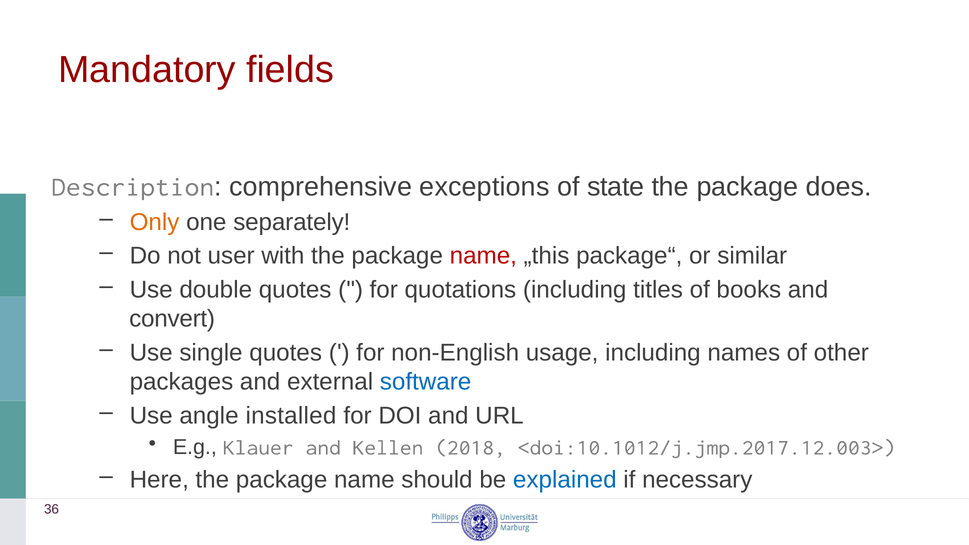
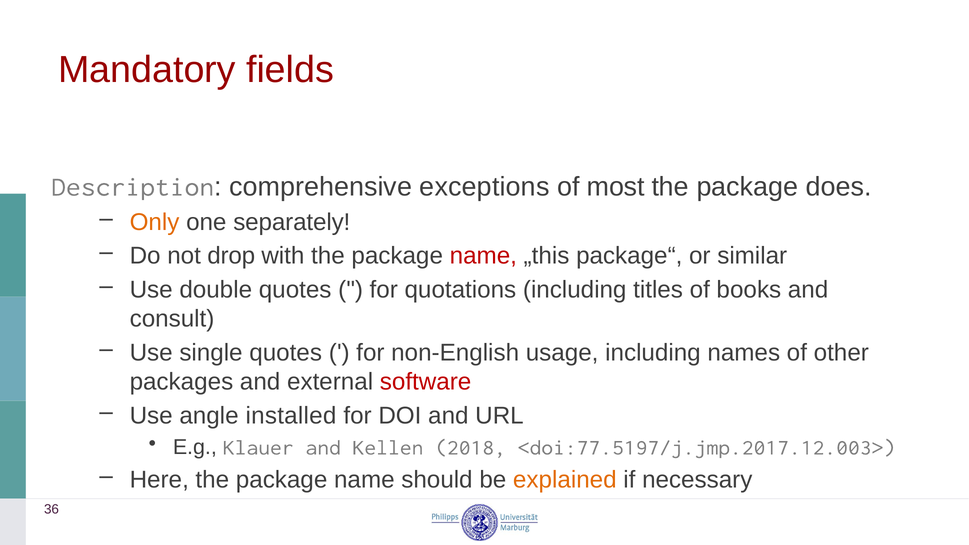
state: state -> most (616, 187)
user: user -> drop (231, 256)
convert: convert -> consult (172, 319)
software colour: blue -> red (426, 382)
<doi:10.1012/j.jmp.2017.12.003>: <doi:10.1012/j.jmp.2017.12.003> -> <doi:77.5197/j.jmp.2017.12.003> (706, 447)
explained colour: blue -> orange (565, 480)
